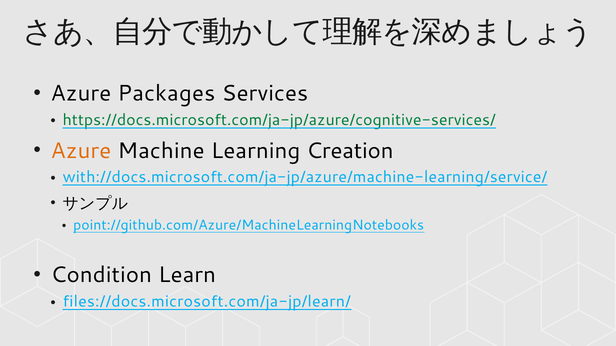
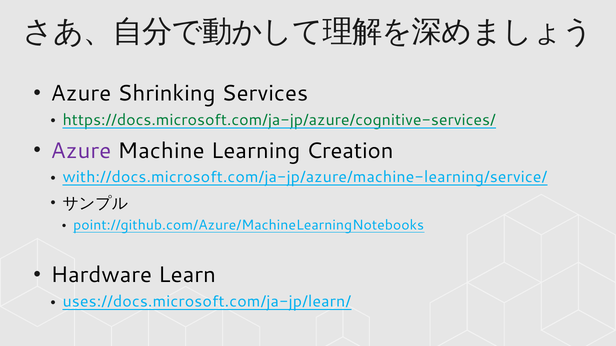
Packages: Packages -> Shrinking (167, 94)
Azure colour: orange -> purple (81, 151)
Condition: Condition -> Hardware (101, 275)
files://docs.microsoft.com/ja-jp/learn/: files://docs.microsoft.com/ja-jp/learn/ -> uses://docs.microsoft.com/ja-jp/learn/ (207, 302)
